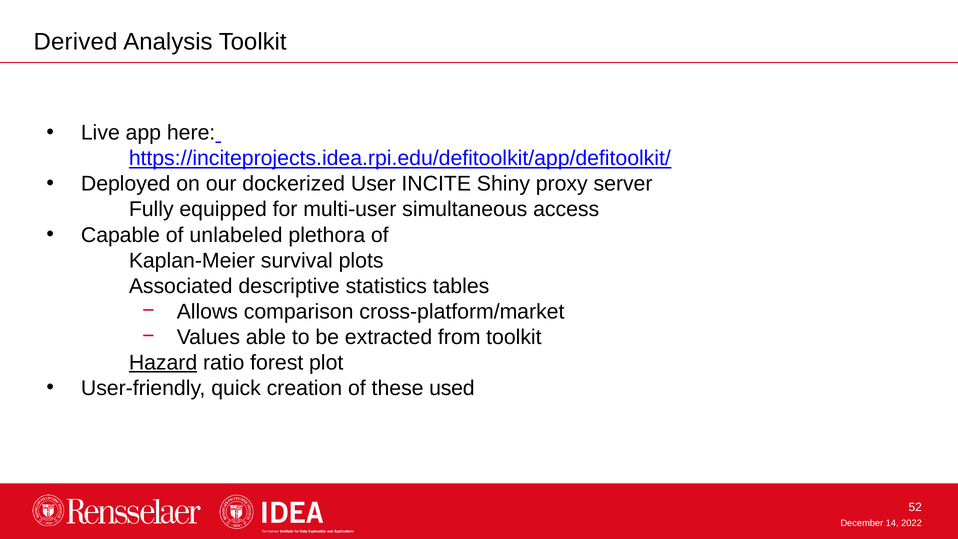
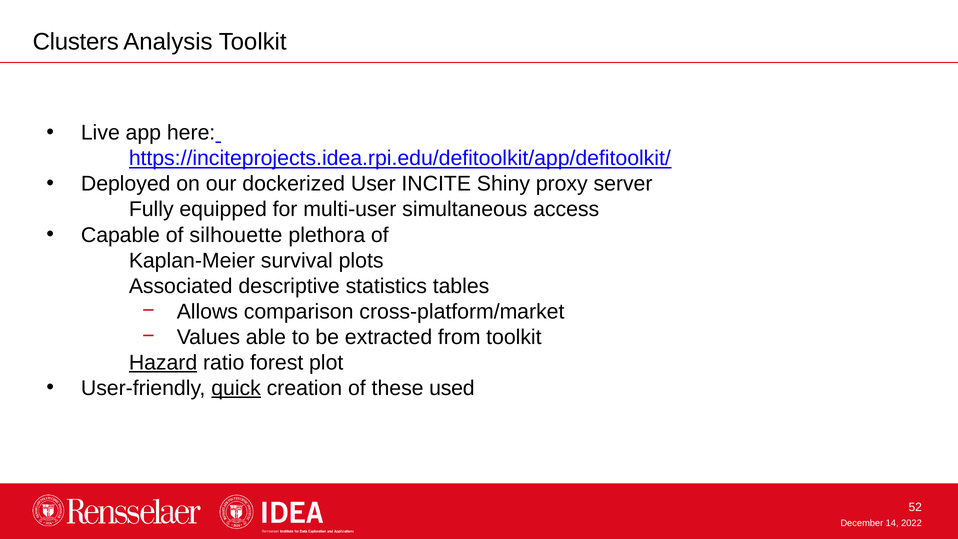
Derived: Derived -> Clusters (76, 42)
unlabeled: unlabeled -> silhouette (236, 235)
quick underline: none -> present (236, 388)
